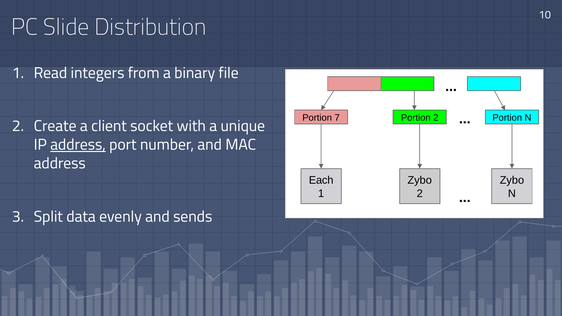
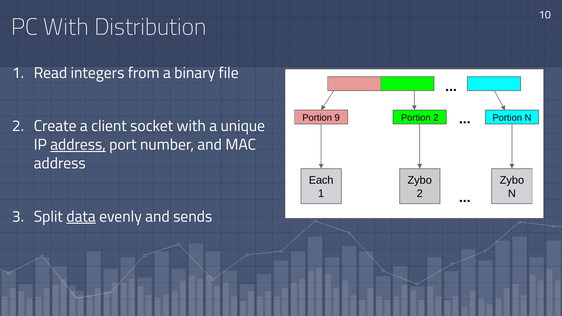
PC Slide: Slide -> With (66, 27)
7: 7 -> 9 (337, 118)
data underline: none -> present (81, 217)
